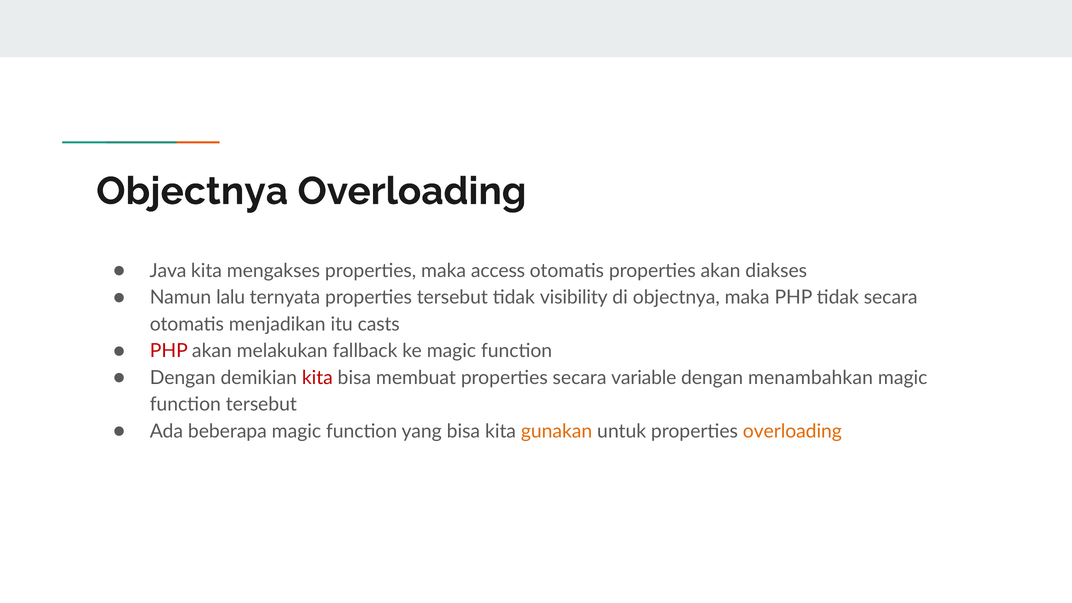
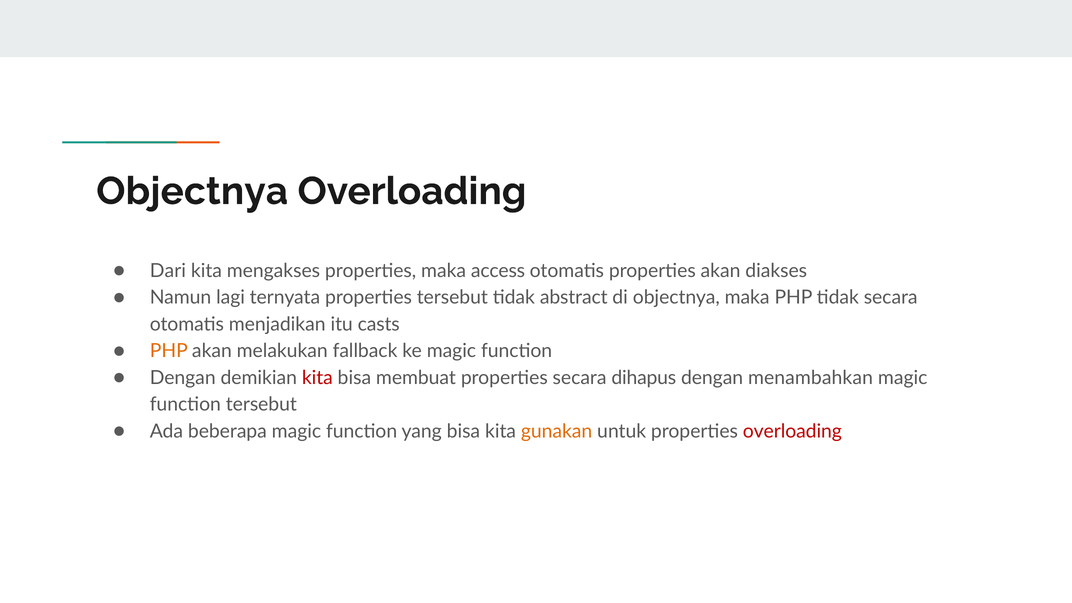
Java: Java -> Dari (168, 271)
lalu: lalu -> lagi (231, 298)
visibility: visibility -> abstract (574, 298)
PHP colour: red -> orange (169, 351)
variable: variable -> dihapus (644, 378)
overloading colour: orange -> red (792, 431)
